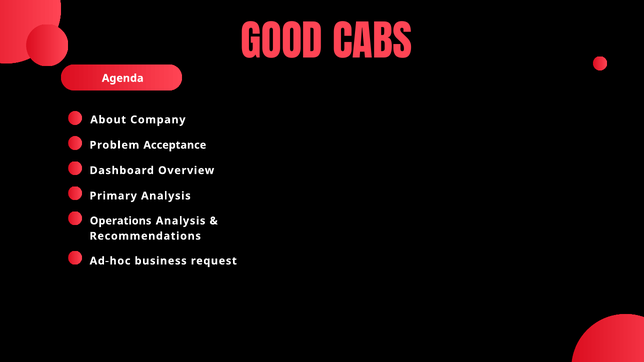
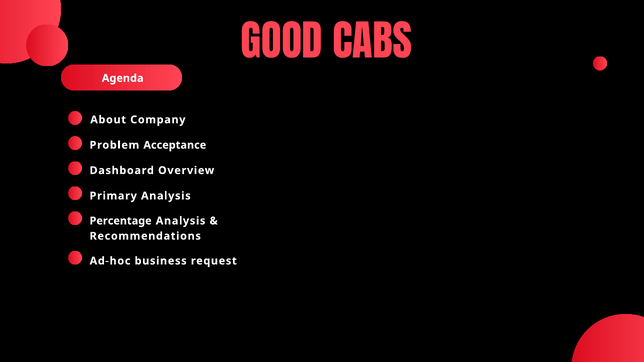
Operations: Operations -> Percentage (121, 221)
